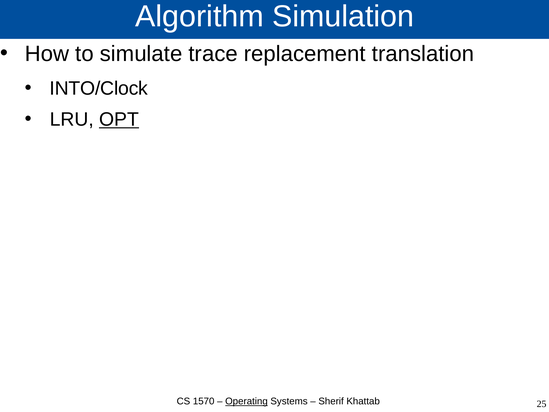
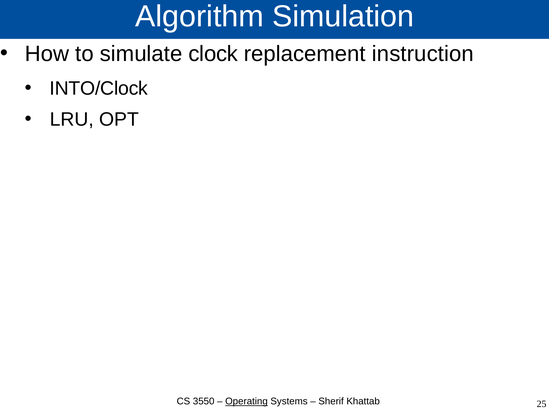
trace: trace -> clock (213, 54)
translation: translation -> instruction (423, 54)
OPT underline: present -> none (119, 119)
1570: 1570 -> 3550 (204, 401)
